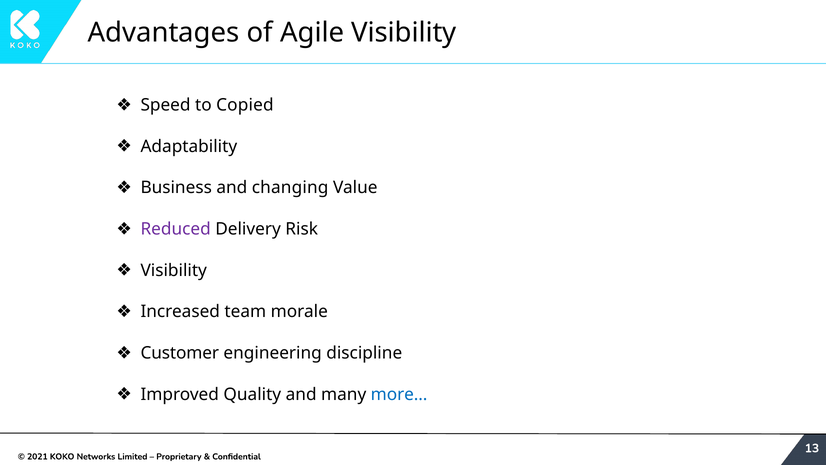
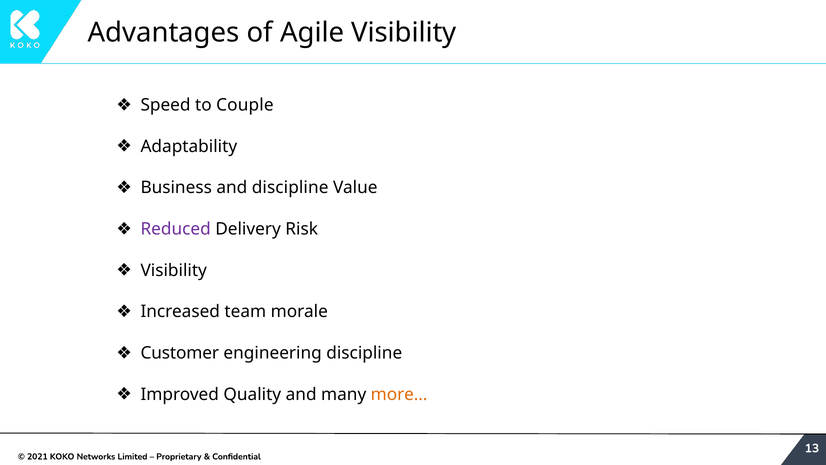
Copied: Copied -> Couple (245, 105)
and changing: changing -> discipline (290, 188)
more… colour: blue -> orange (399, 394)
